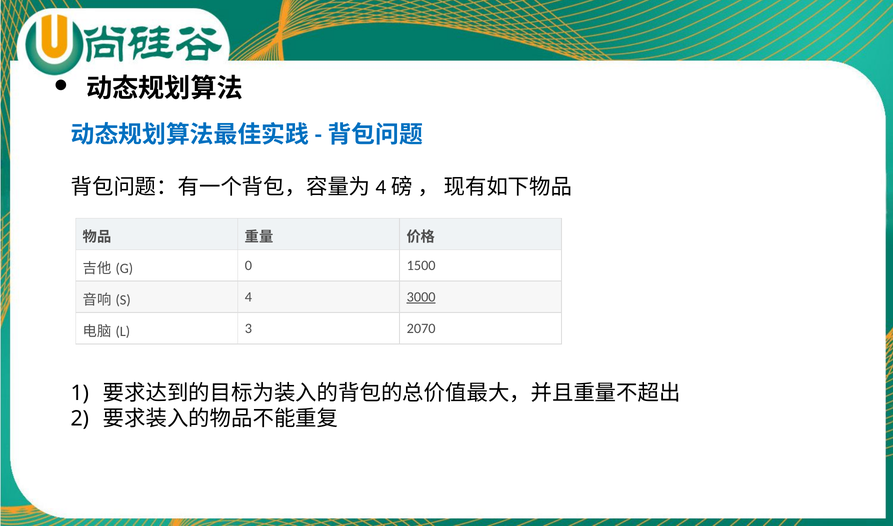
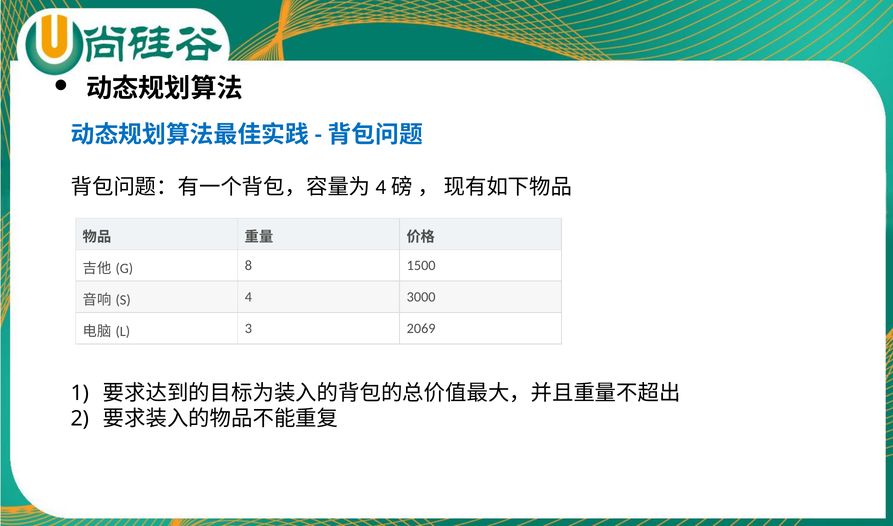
0: 0 -> 8 (248, 266)
3000 underline: present -> none (421, 297)
2070: 2070 -> 2069 (421, 328)
